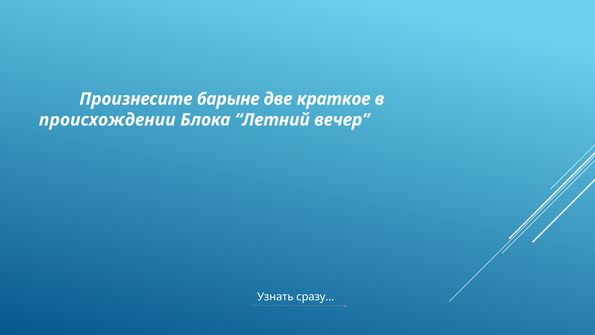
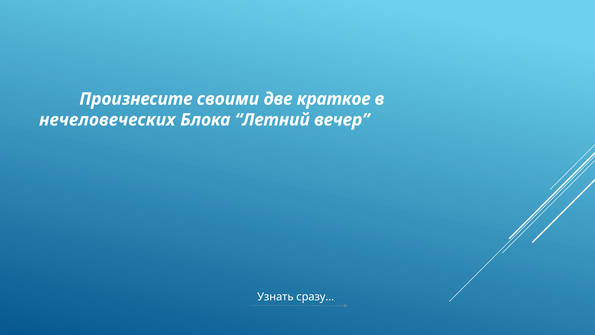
барыне: барыне -> своими (228, 99)
происхождении: происхождении -> нечеловеческих (107, 120)
